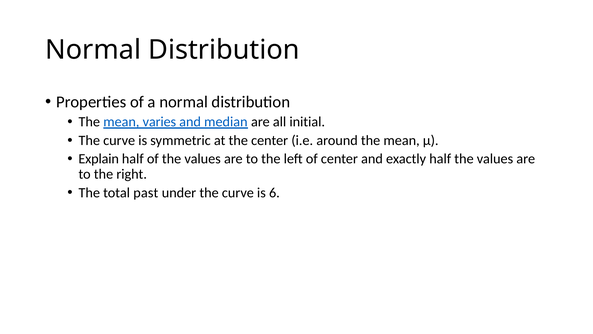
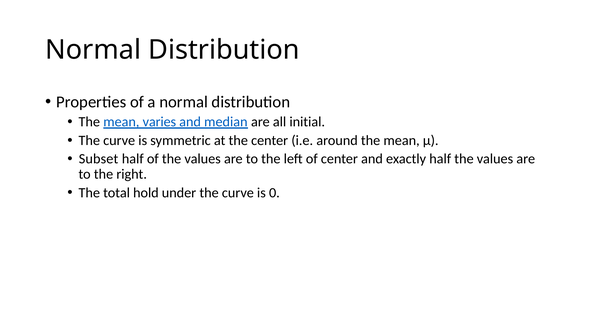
Explain: Explain -> Subset (99, 159)
past: past -> hold (146, 192)
6: 6 -> 0 (274, 192)
